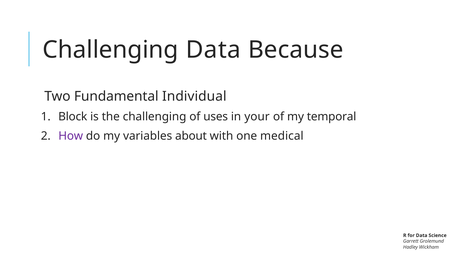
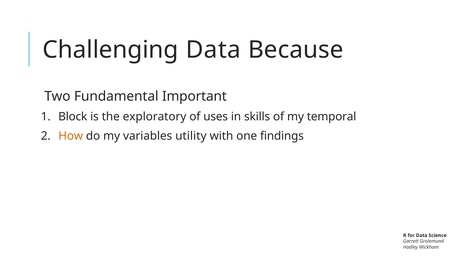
Individual: Individual -> Important (194, 96)
the challenging: challenging -> exploratory (155, 117)
your: your -> skills (257, 117)
How colour: purple -> orange (71, 136)
about: about -> utility (191, 136)
medical: medical -> findings (282, 136)
